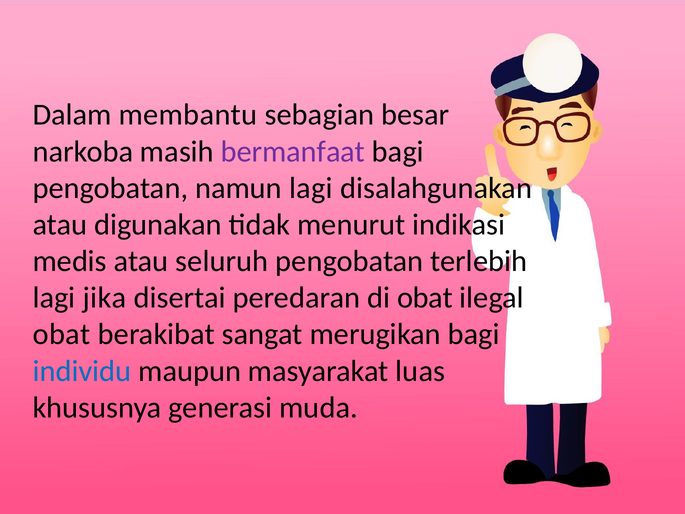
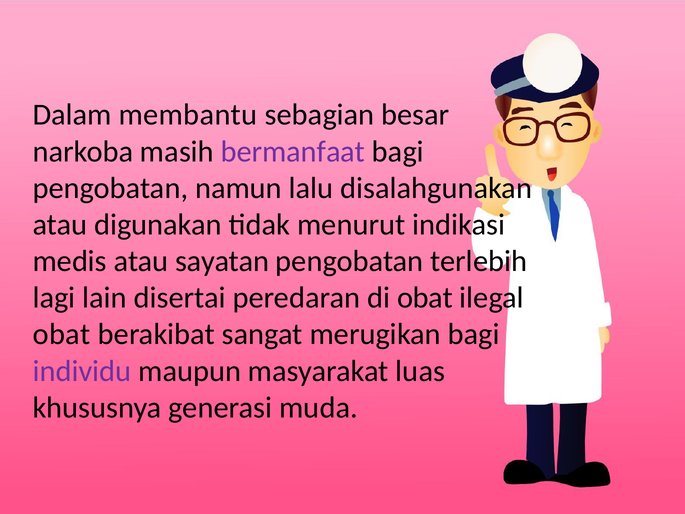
namun lagi: lagi -> lalu (311, 188)
seluruh: seluruh -> sayatan (222, 261)
jika: jika -> lain (105, 298)
individu colour: blue -> purple (82, 371)
